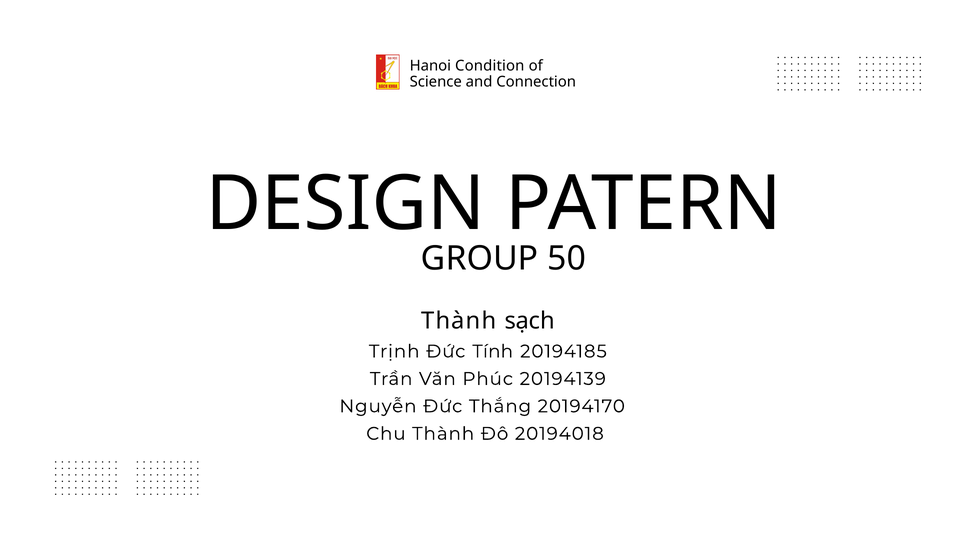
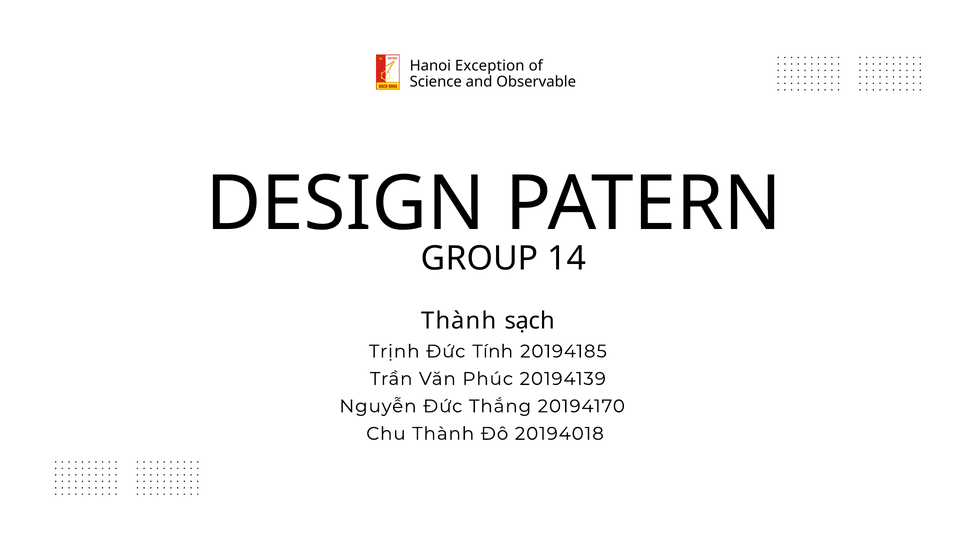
Condition: Condition -> Exception (490, 66)
Connection: Connection -> Observable (536, 82)
50: 50 -> 14 (567, 259)
